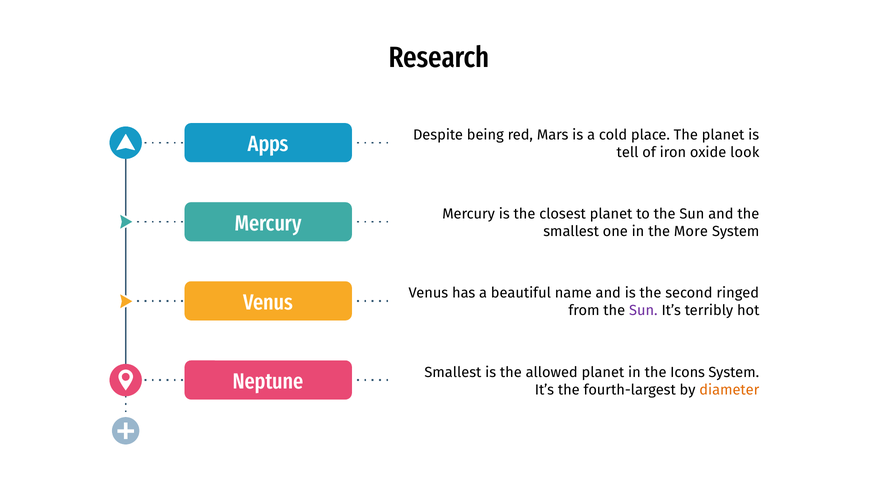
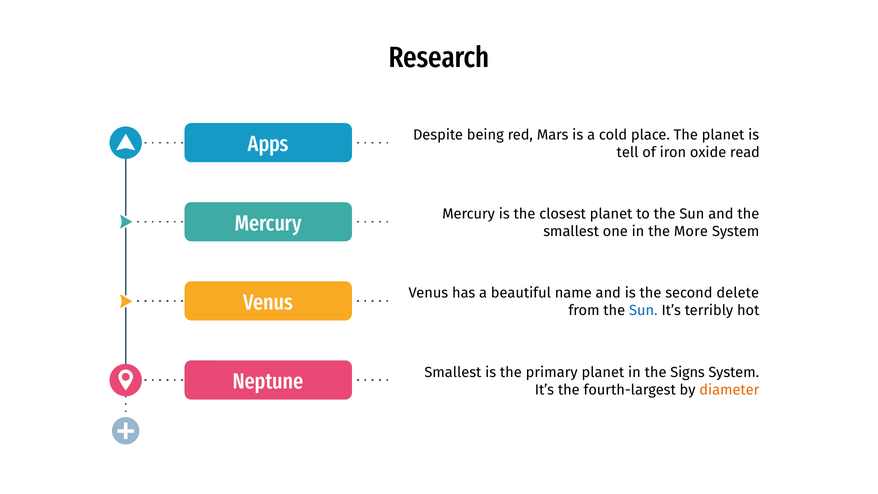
look: look -> read (745, 152)
ringed: ringed -> delete (738, 293)
Sun colour: purple -> blue (643, 311)
allowed: allowed -> primary (552, 372)
Icons: Icons -> Signs (688, 372)
